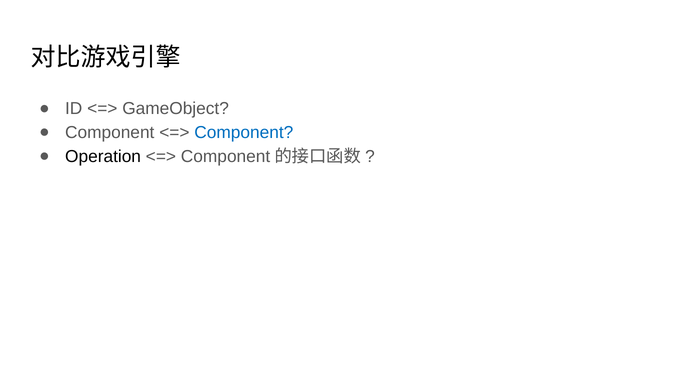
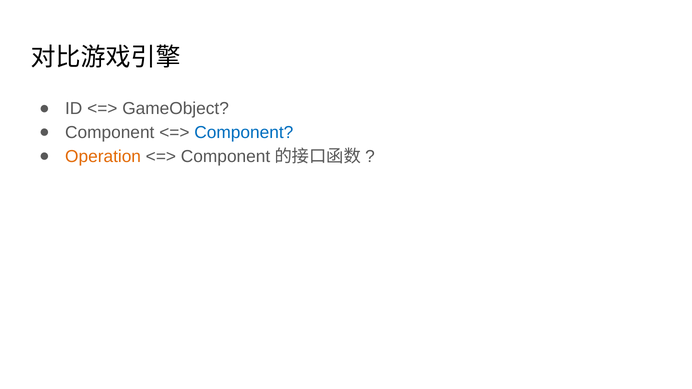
Operation colour: black -> orange (103, 157)
